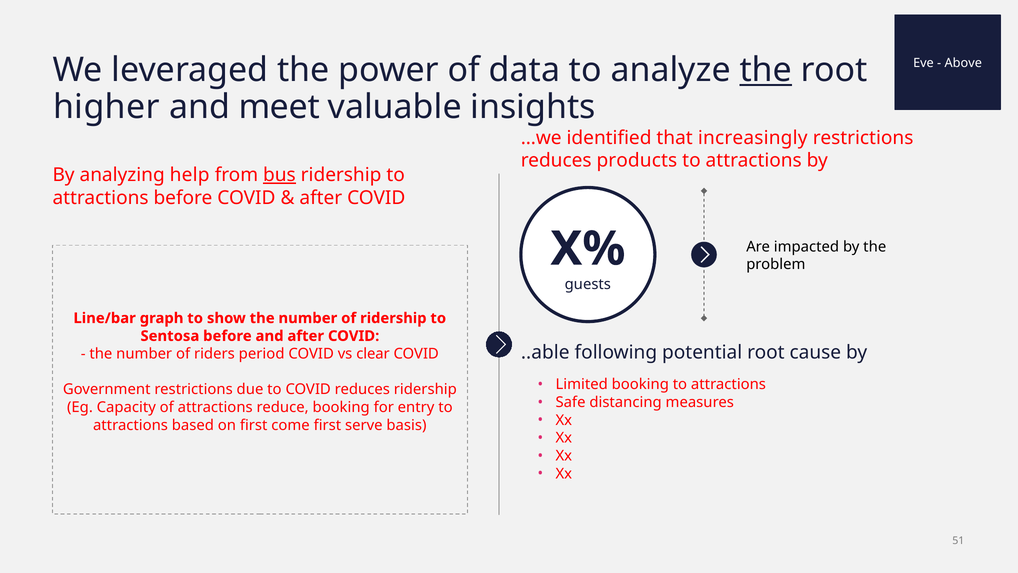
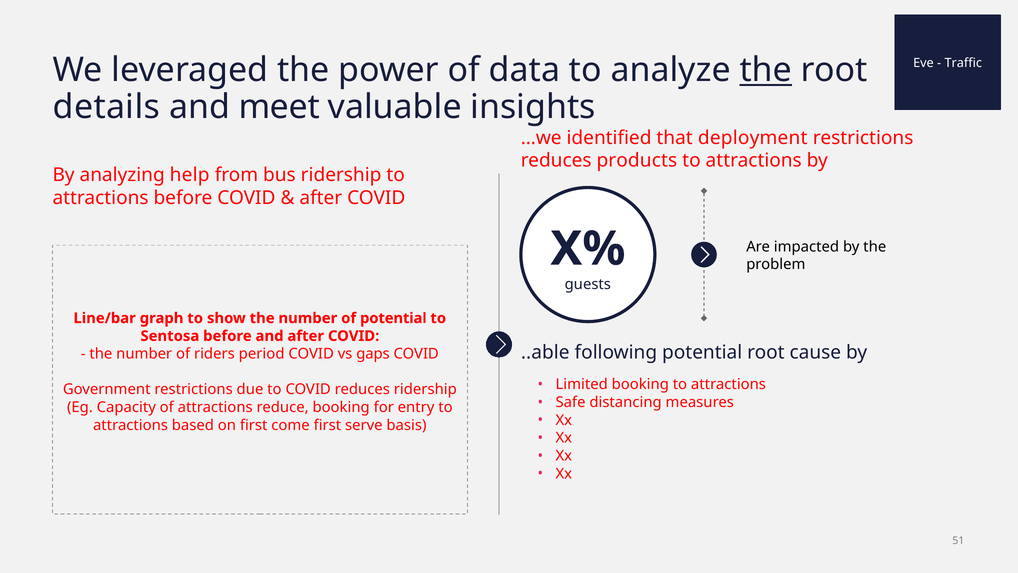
Above: Above -> Traffic (963, 63)
higher: higher -> details (106, 107)
increasingly: increasingly -> deployment (753, 138)
bus underline: present -> none (279, 175)
of ridership: ridership -> potential (393, 318)
clear: clear -> gaps (373, 354)
